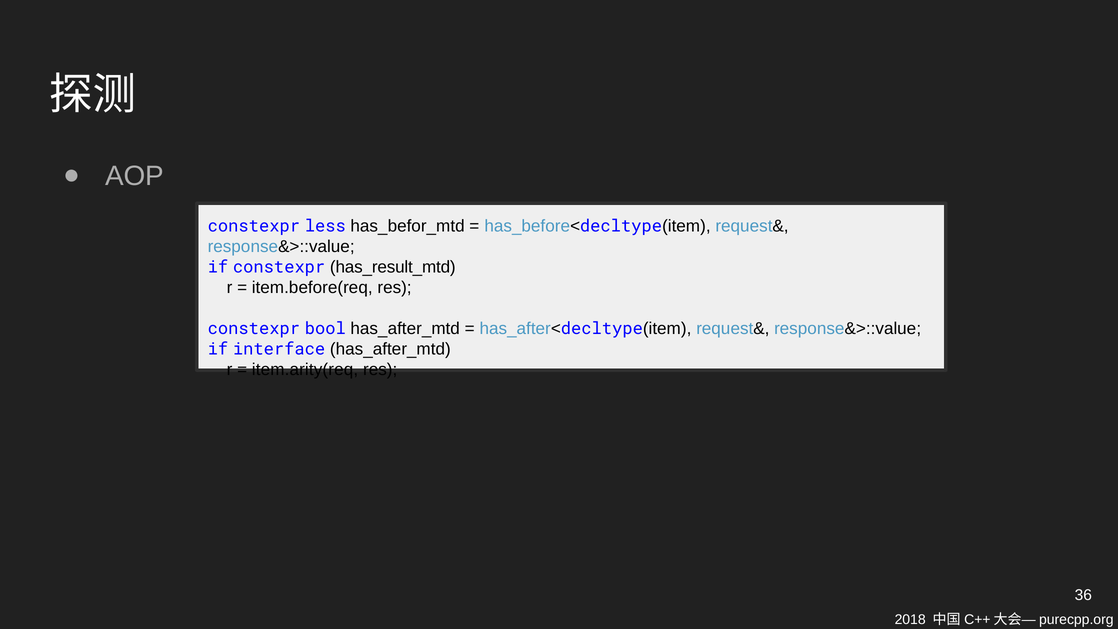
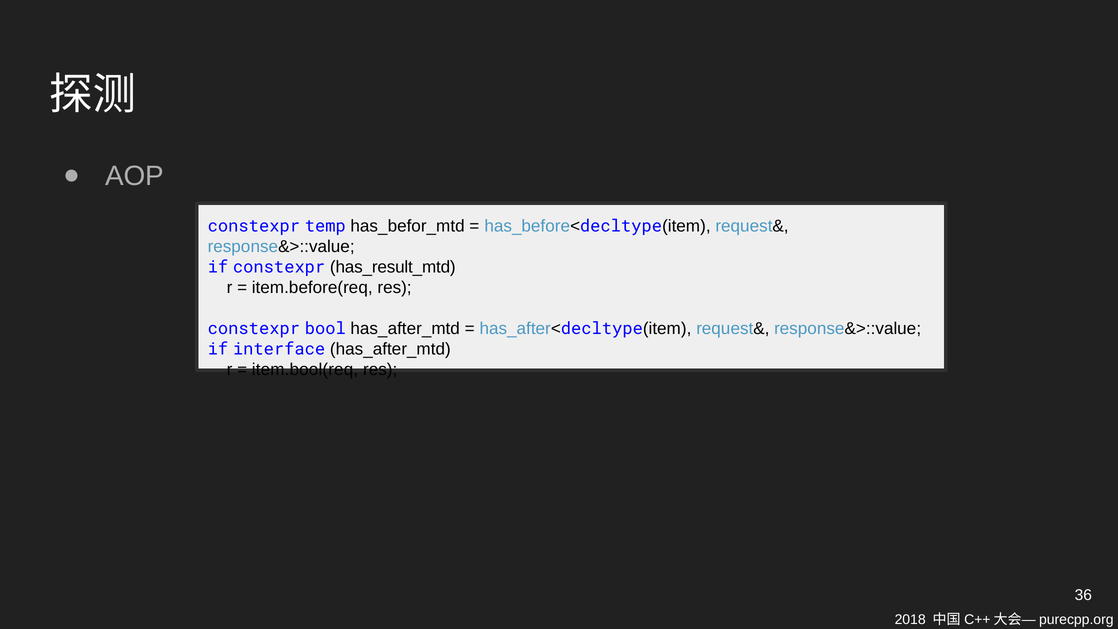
less: less -> temp (325, 226)
item.arity(req: item.arity(req -> item.bool(req (305, 370)
